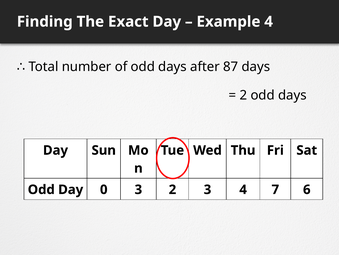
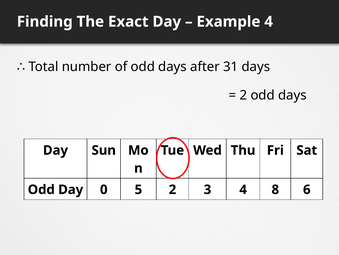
87: 87 -> 31 (231, 66)
0 3: 3 -> 5 (138, 189)
7: 7 -> 8 (275, 189)
